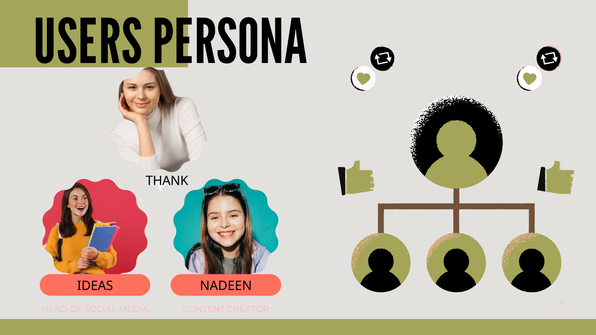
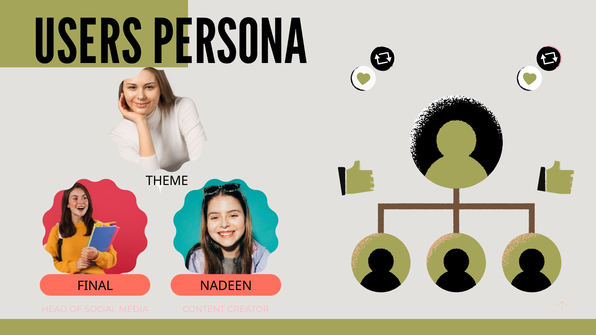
THANK: THANK -> THEME (167, 181)
IDEAS: IDEAS -> FINAL (95, 286)
